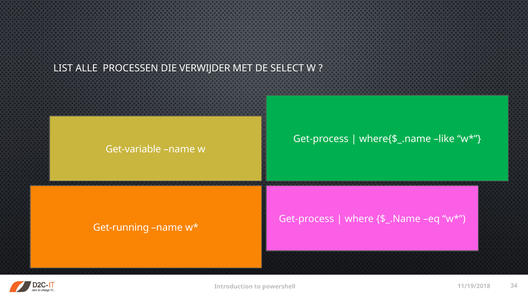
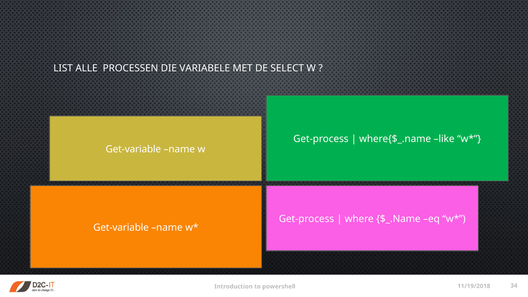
VERWIJDER: VERWIJDER -> VARIABELE (205, 68)
Get-running: Get-running -> Get-variable (121, 227)
